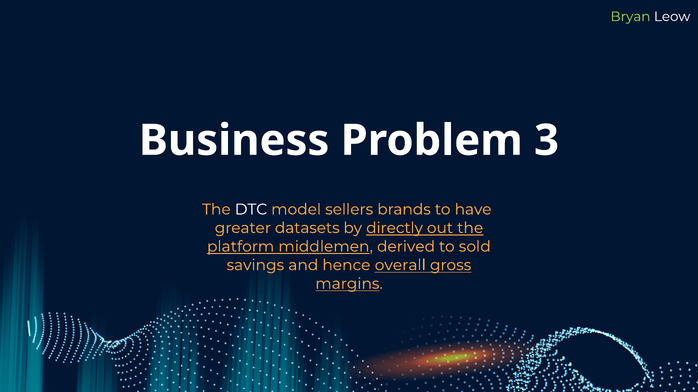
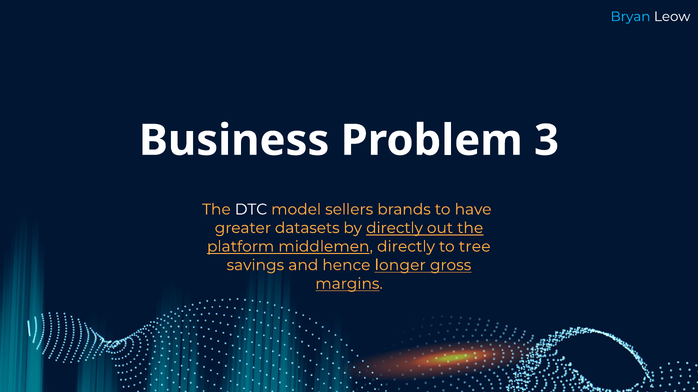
Bryan colour: light green -> light blue (630, 17)
middlemen derived: derived -> directly (406, 247)
sold: sold -> tree (475, 247)
overall: overall -> longer (400, 266)
